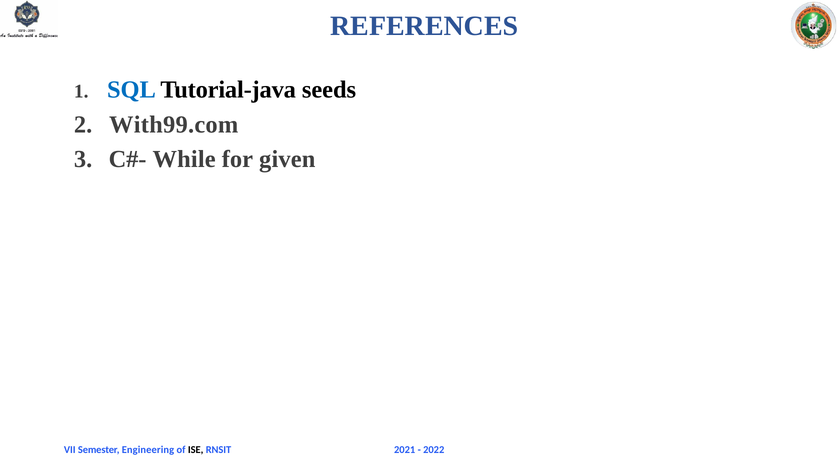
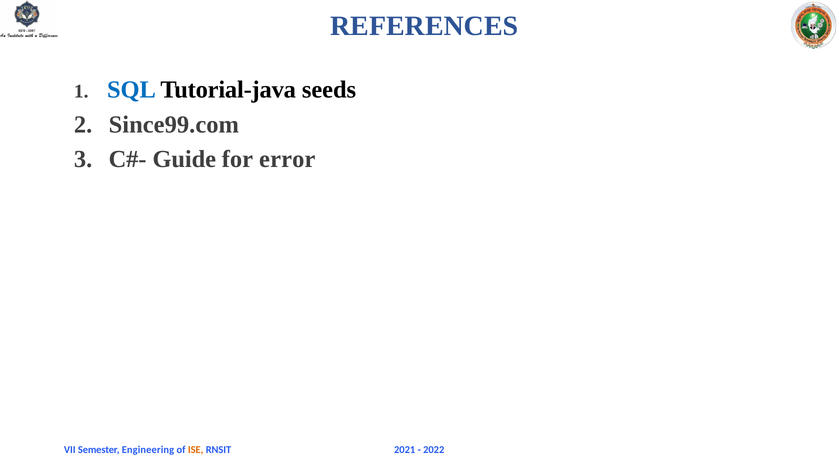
With99.com: With99.com -> Since99.com (174, 124)
While: While -> Guide (184, 159)
given: given -> error (287, 159)
ISE colour: black -> orange (196, 450)
